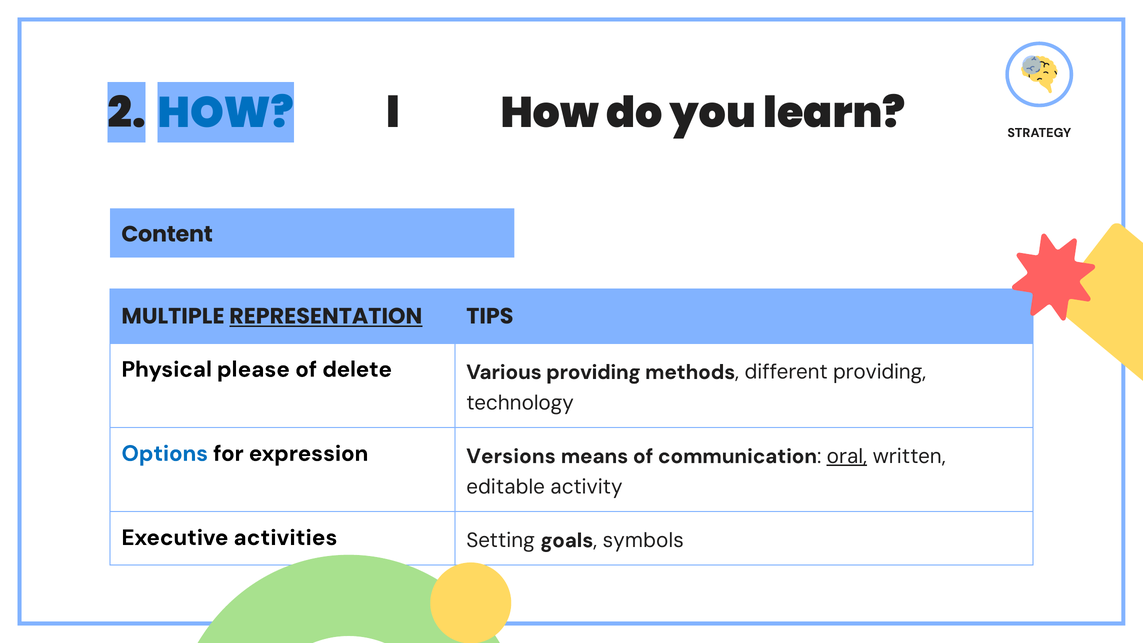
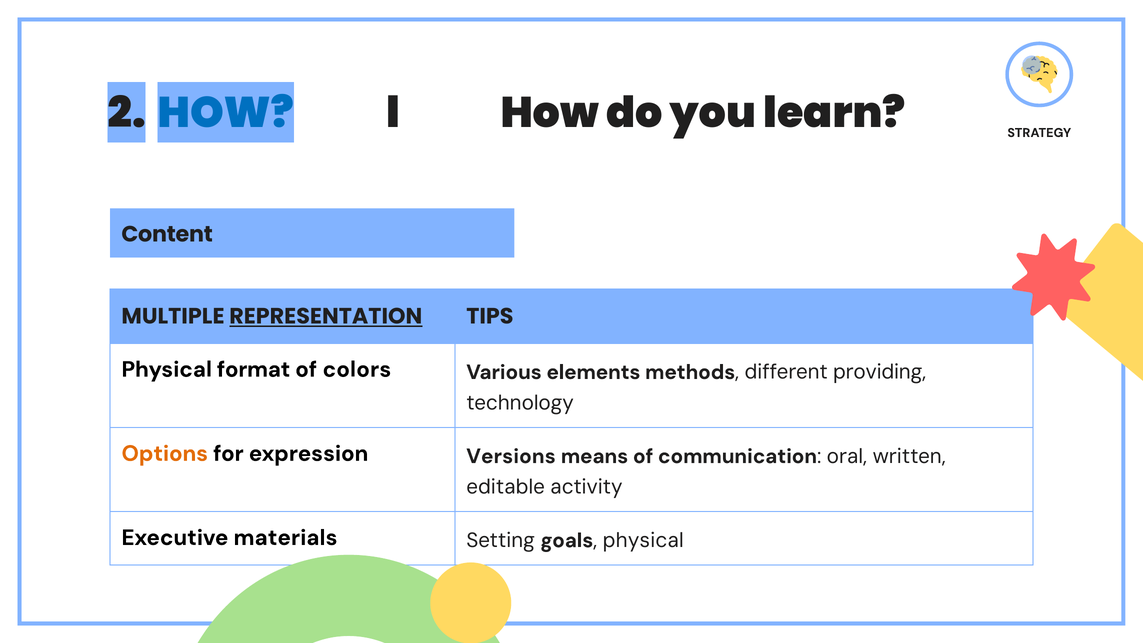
please: please -> format (254, 369)
delete: delete -> colors (357, 369)
Various providing: providing -> elements (593, 372)
Options colour: blue -> orange (165, 453)
oral underline: present -> none (847, 456)
activities: activities -> materials (286, 538)
goals symbols: symbols -> physical (643, 540)
